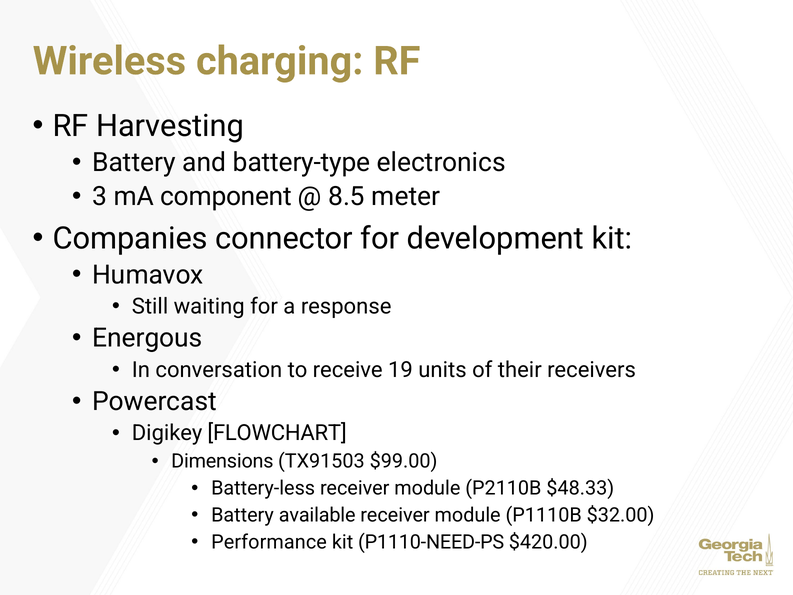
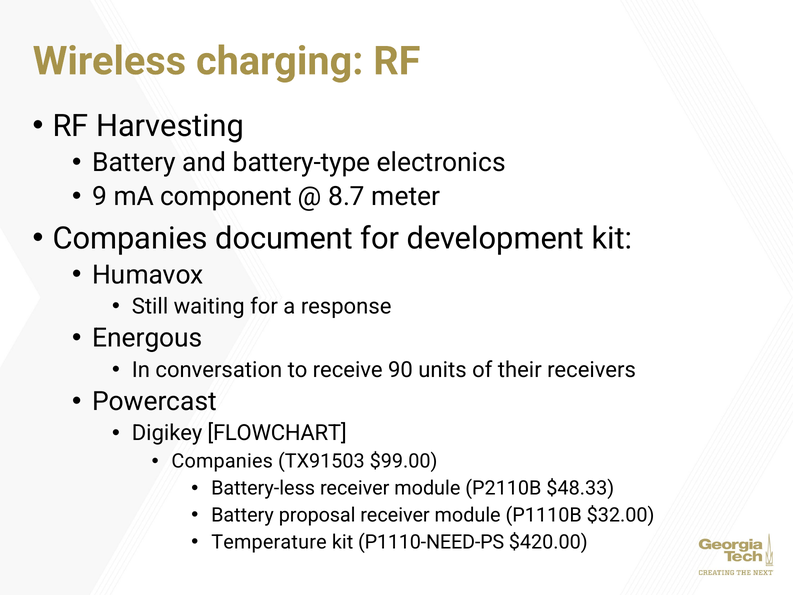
3: 3 -> 9 (100, 196)
8.5: 8.5 -> 8.7 (347, 196)
connector: connector -> document (284, 238)
19: 19 -> 90 (400, 370)
Dimensions: Dimensions -> Companies (222, 461)
available: available -> proposal (317, 515)
Performance: Performance -> Temperature (269, 542)
